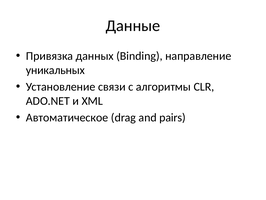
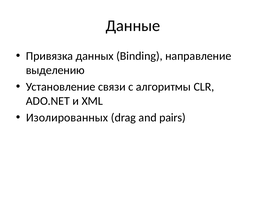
уникальных: уникальных -> выделению (55, 70)
Автоматическое: Автоматическое -> Изолированных (67, 117)
